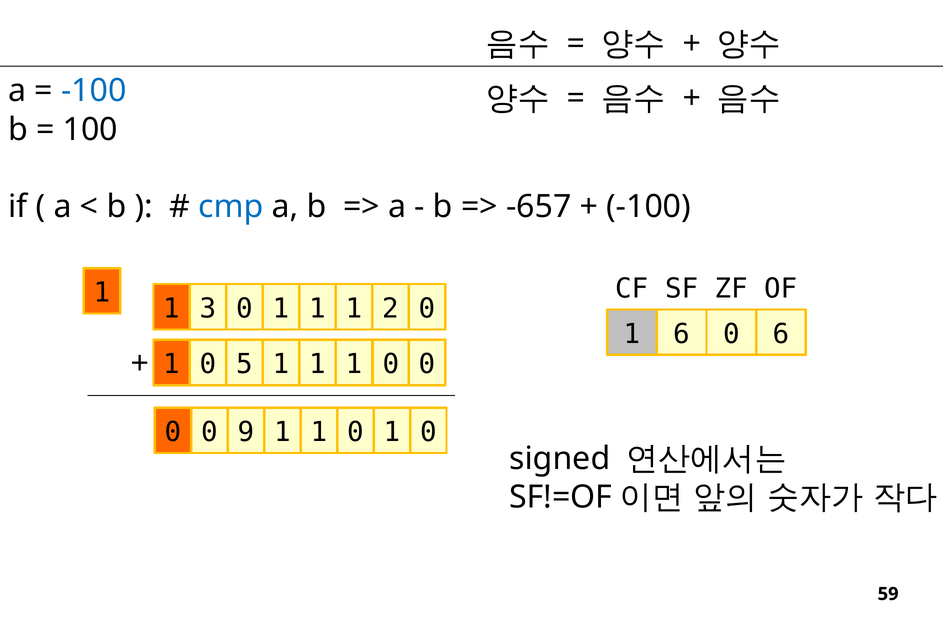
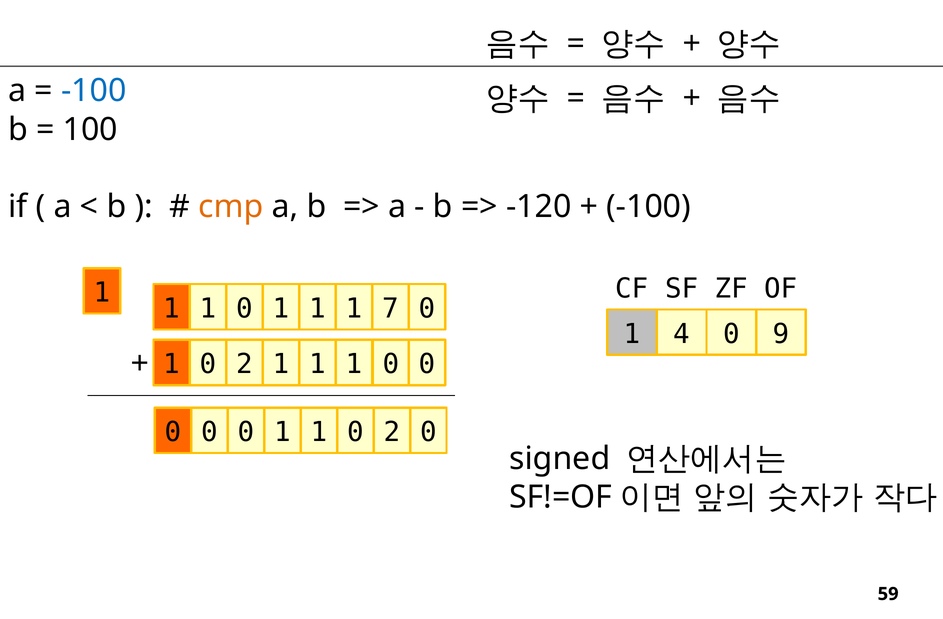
cmp colour: blue -> orange (231, 207)
-657: -657 -> -120 (539, 207)
3: 3 -> 1 (208, 309)
2: 2 -> 7 (391, 309)
1 6: 6 -> 4 (682, 334)
0 6: 6 -> 9 (781, 334)
5: 5 -> 2 (245, 365)
0 0 9: 9 -> 0 (246, 432)
1 1 0 1: 1 -> 2 (392, 432)
